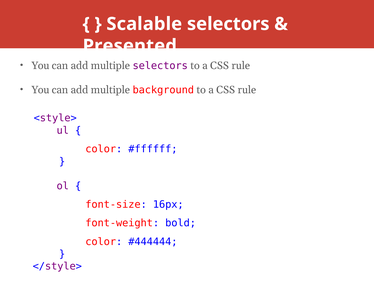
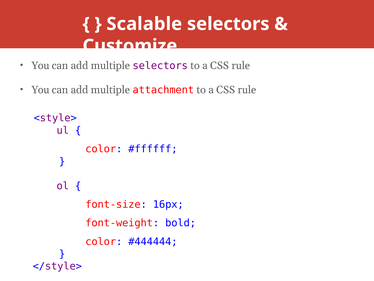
Presented: Presented -> Customize (130, 46)
background: background -> attachment (163, 90)
